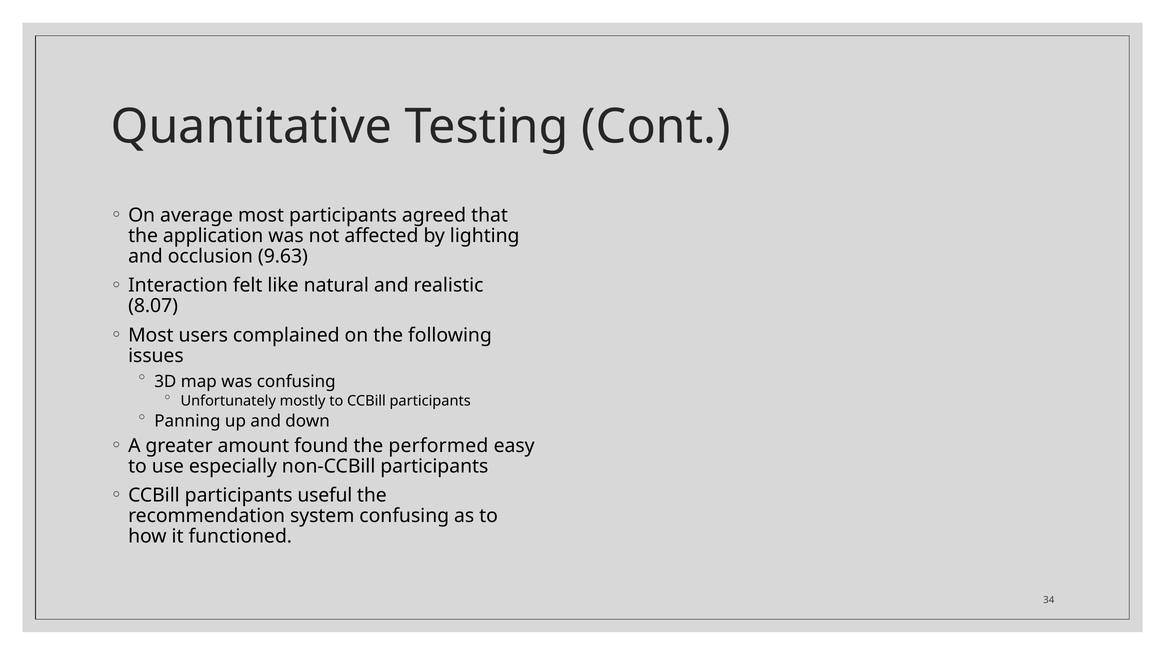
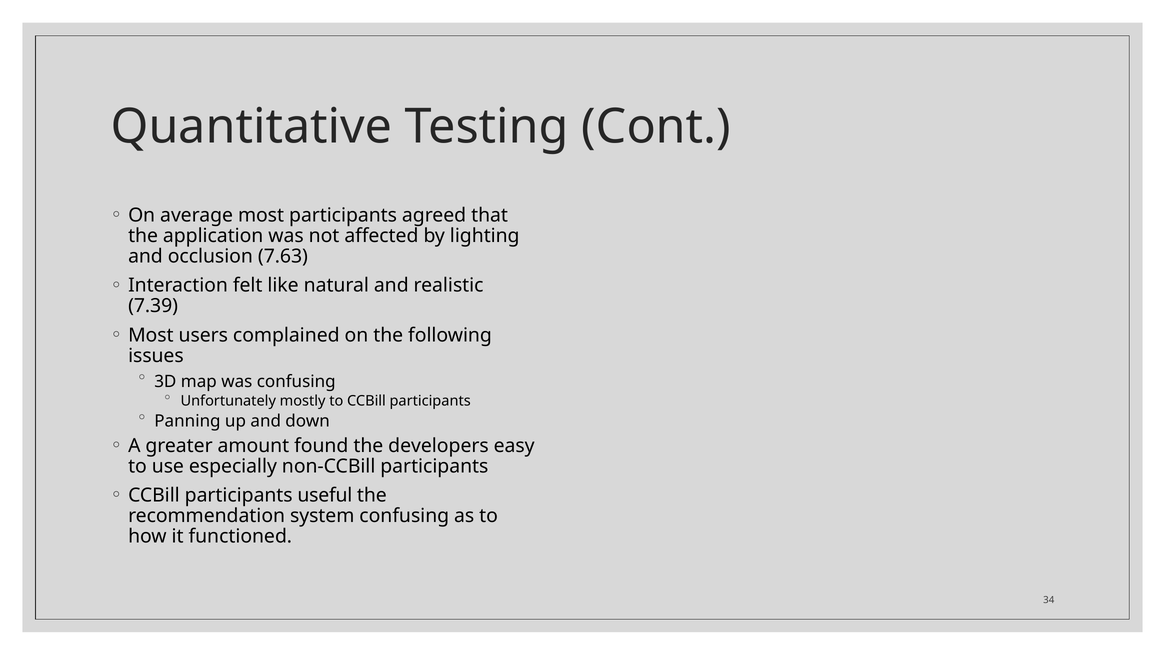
9.63: 9.63 -> 7.63 (283, 256)
8.07: 8.07 -> 7.39 (153, 306)
performed: performed -> developers (438, 446)
